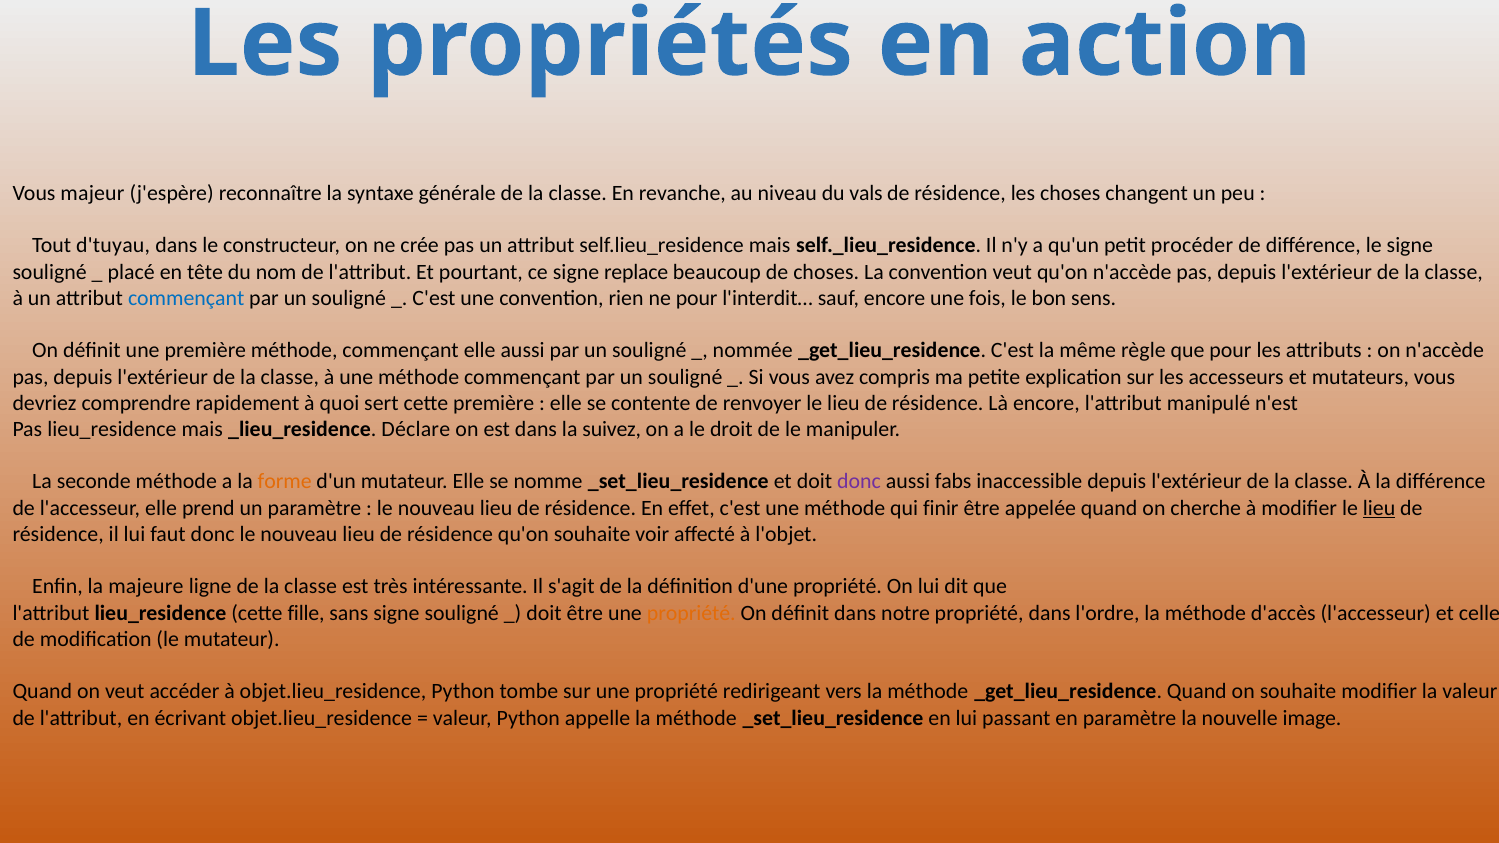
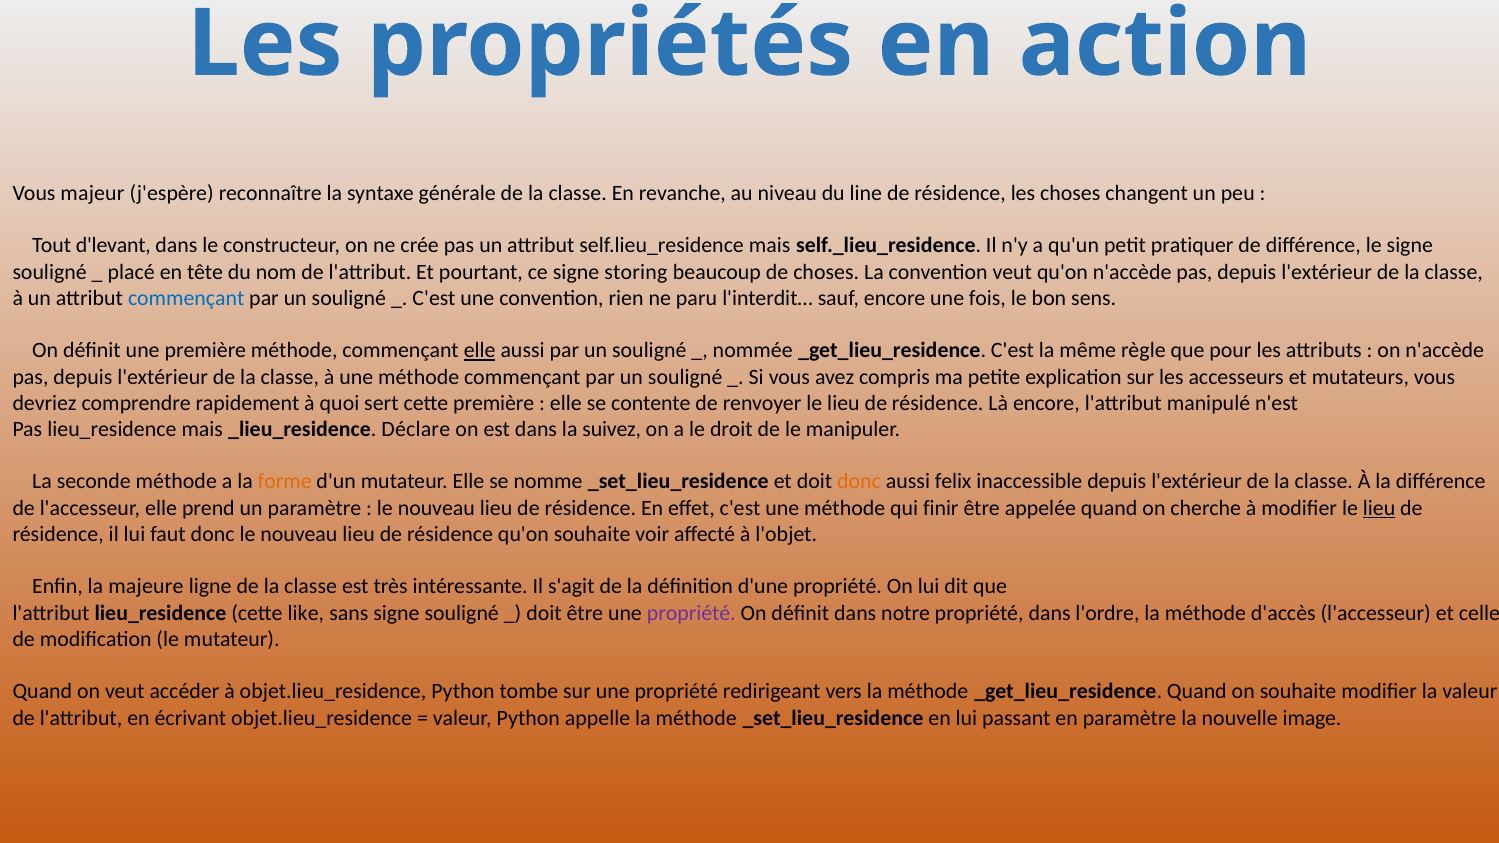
vals: vals -> line (866, 193)
d'tuyau: d'tuyau -> d'levant (113, 246)
procéder: procéder -> pratiquer (1192, 246)
replace: replace -> storing (636, 272)
ne pour: pour -> paru (697, 298)
elle underline: none -> present (480, 351)
donc colour: purple -> orange (859, 482)
fabs: fabs -> felix (953, 482)
fille: fille -> like (306, 613)
propriété colour: orange -> purple (691, 613)
